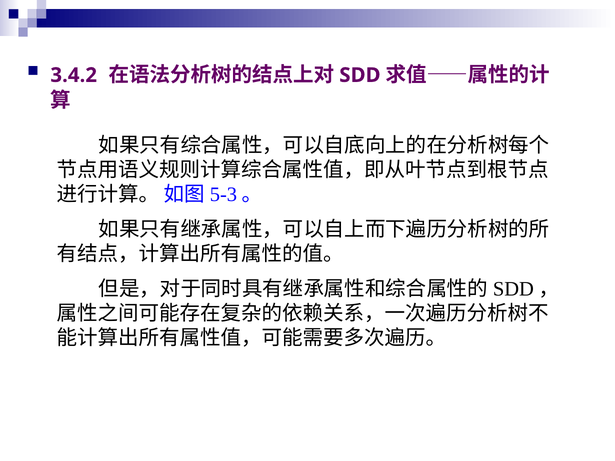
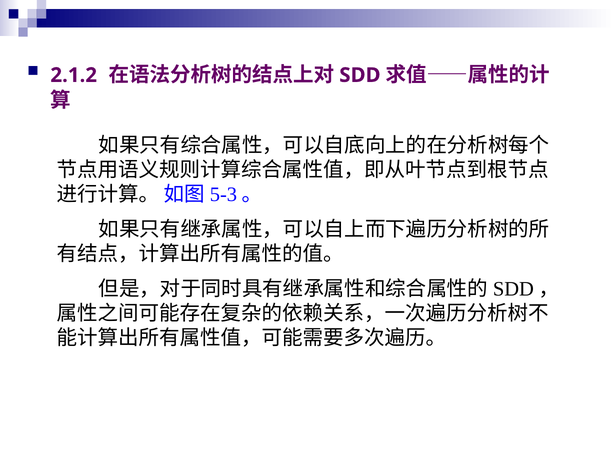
3.4.2: 3.4.2 -> 2.1.2 (74, 75)
